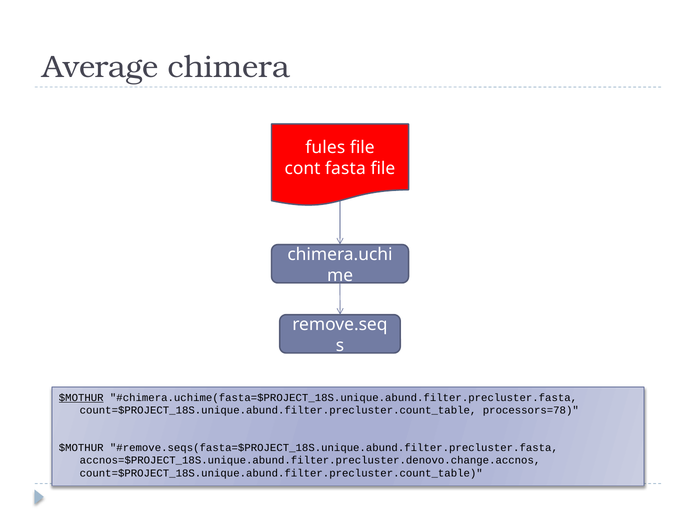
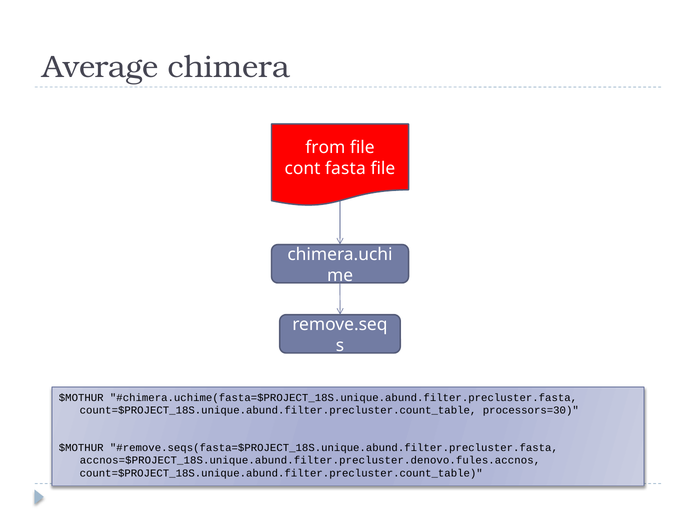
fules: fules -> from (325, 148)
$MOTHUR underline: present -> none (81, 398)
processors=78: processors=78 -> processors=30 (531, 410)
accnos=$PROJECT_18S.unique.abund.filter.precluster.denovo.change.accnos: accnos=$PROJECT_18S.unique.abund.filter.precluster.denovo.change.accnos -> accnos=$PROJECT_18S.unique.abund.filter.precluster.denovo.fules.accnos (310, 460)
